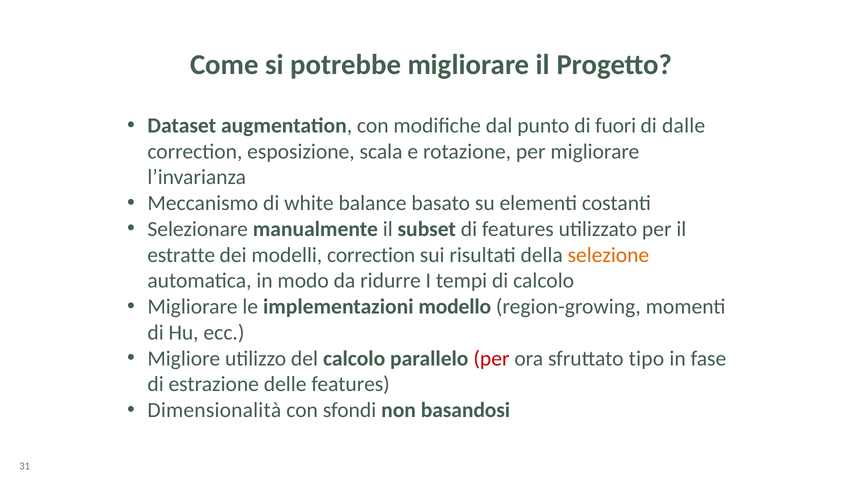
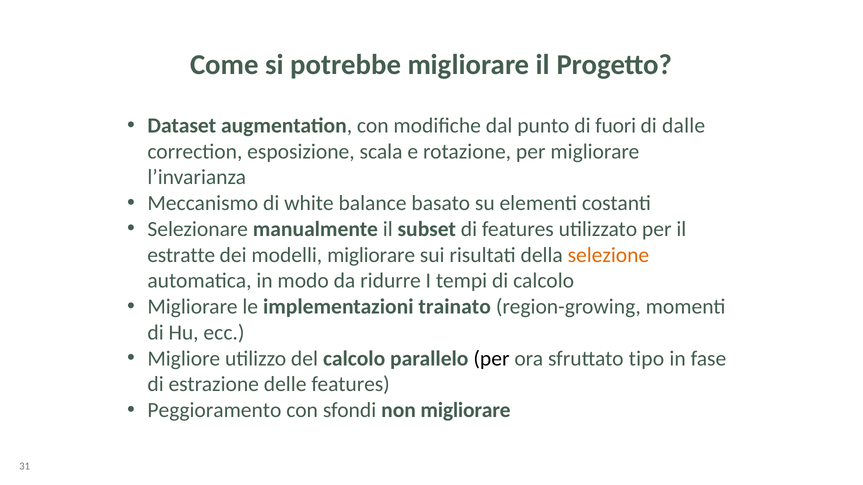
modelli correction: correction -> migliorare (371, 255)
modello: modello -> trainato (455, 307)
per colour: red -> black (491, 359)
Dimensionalità: Dimensionalità -> Peggioramento (214, 411)
non basandosi: basandosi -> migliorare (466, 411)
